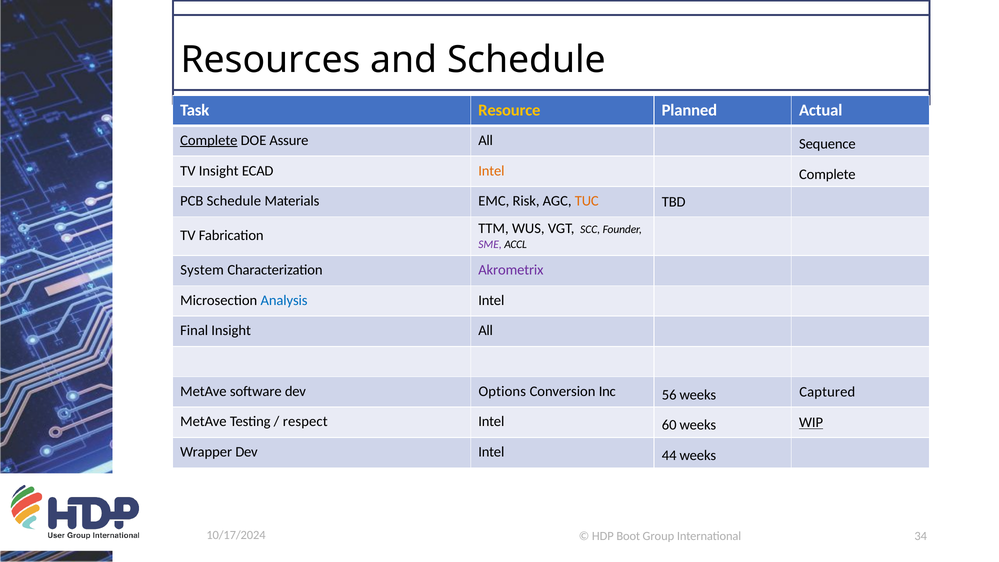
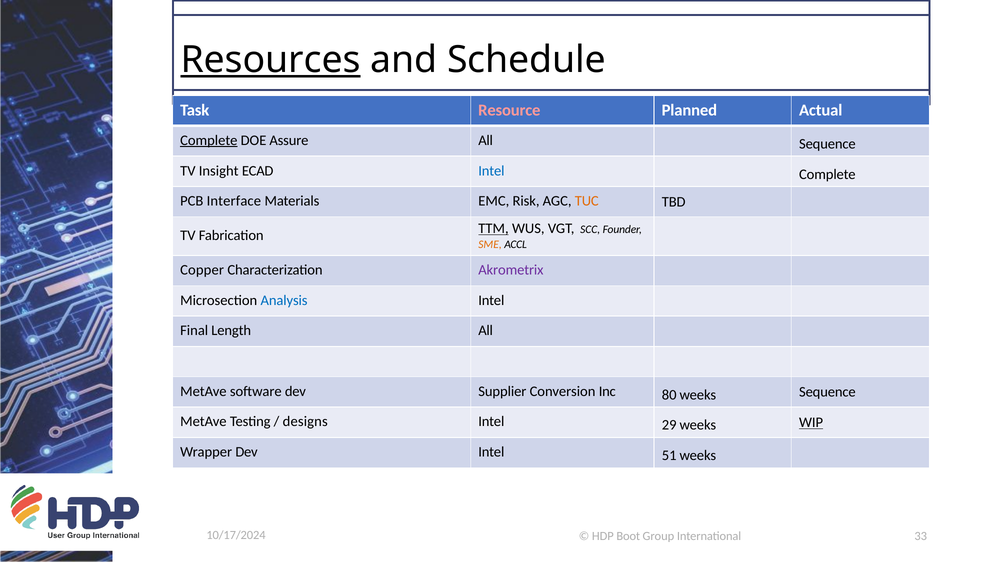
Resources underline: none -> present (271, 60)
Resource colour: yellow -> pink (509, 110)
Intel colour: orange -> blue (491, 171)
PCB Schedule: Schedule -> Interface (234, 201)
TTM underline: none -> present (493, 229)
SME colour: purple -> orange (490, 245)
System: System -> Copper (202, 270)
Final Insight: Insight -> Length (231, 331)
Options: Options -> Supplier (502, 391)
56: 56 -> 80 (669, 395)
weeks Captured: Captured -> Sequence (827, 392)
respect: respect -> designs (305, 422)
60: 60 -> 29 (669, 425)
44: 44 -> 51 (669, 455)
34: 34 -> 33 (921, 536)
